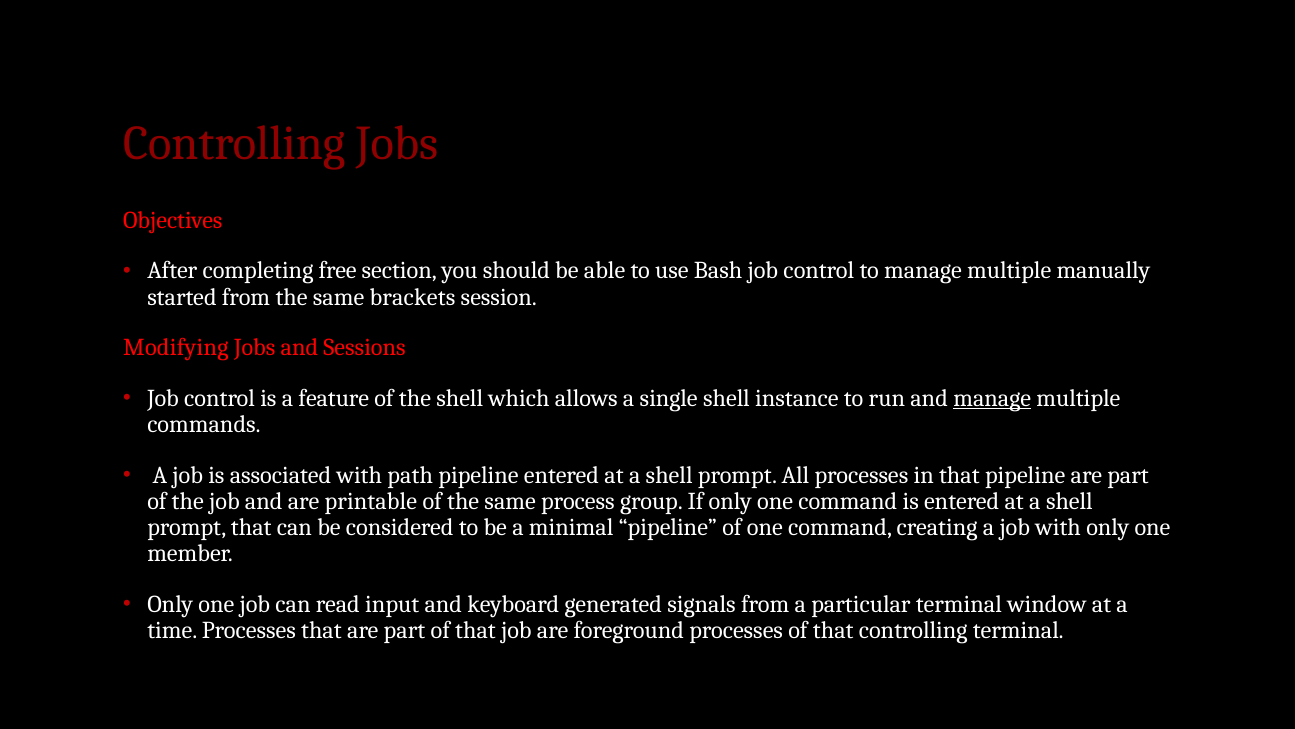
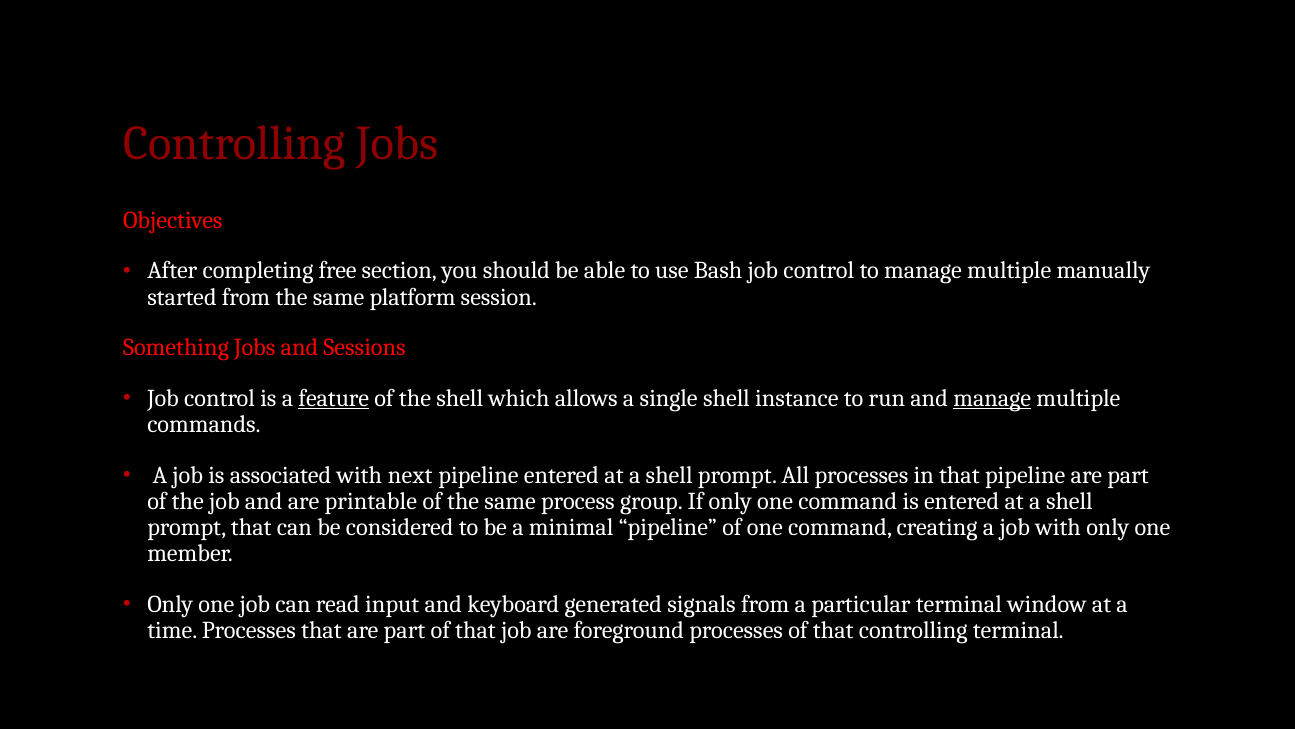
brackets: brackets -> platform (413, 297)
Modifying: Modifying -> Something (176, 347)
feature underline: none -> present (334, 398)
path: path -> next (410, 475)
